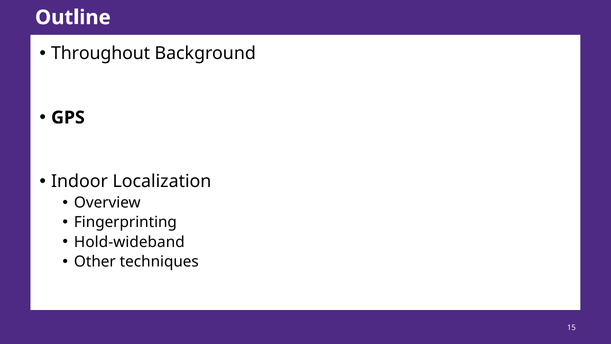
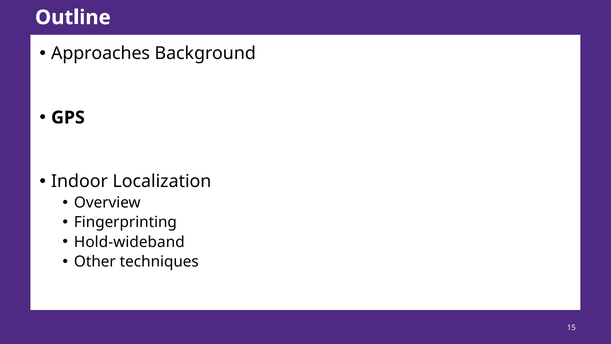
Throughout: Throughout -> Approaches (101, 53)
